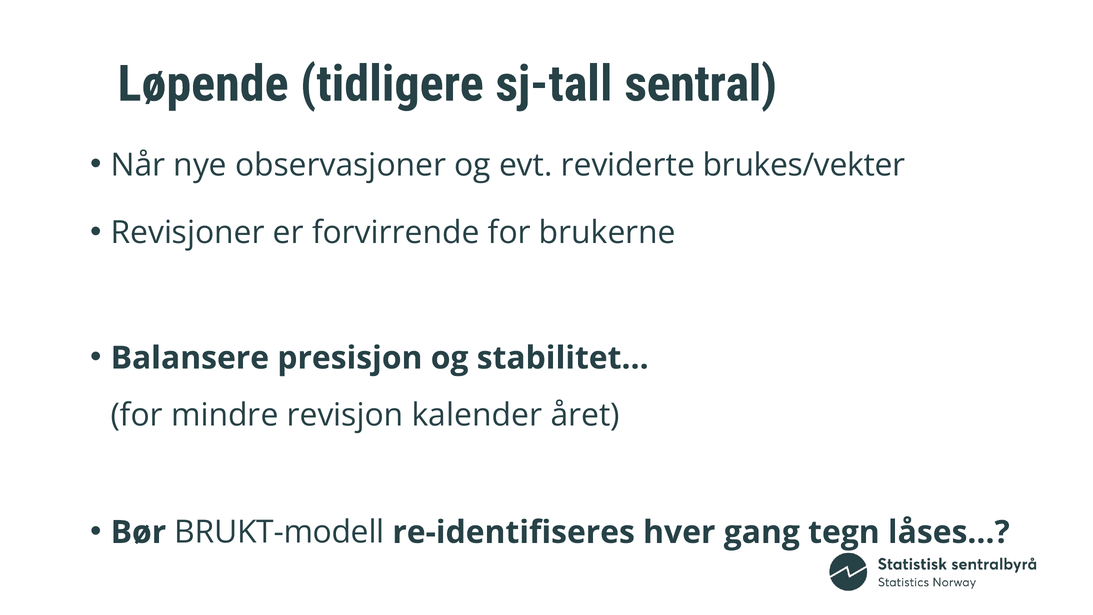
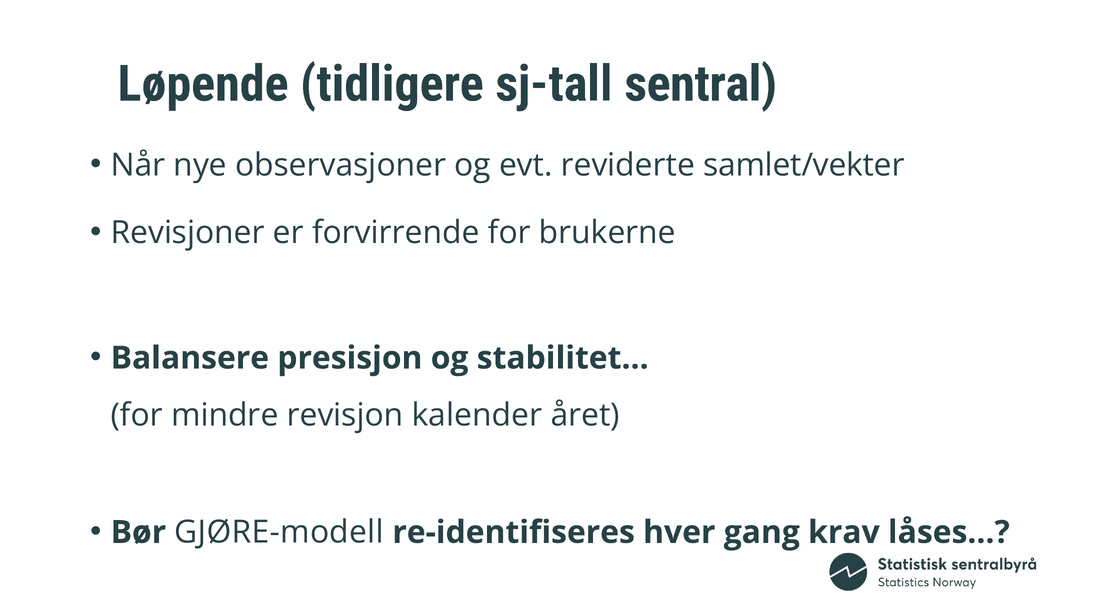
brukes/vekter: brukes/vekter -> samlet/vekter (804, 165)
BRUKT-modell: BRUKT-modell -> GJØRE-modell (279, 532)
tegn: tegn -> krav (844, 532)
